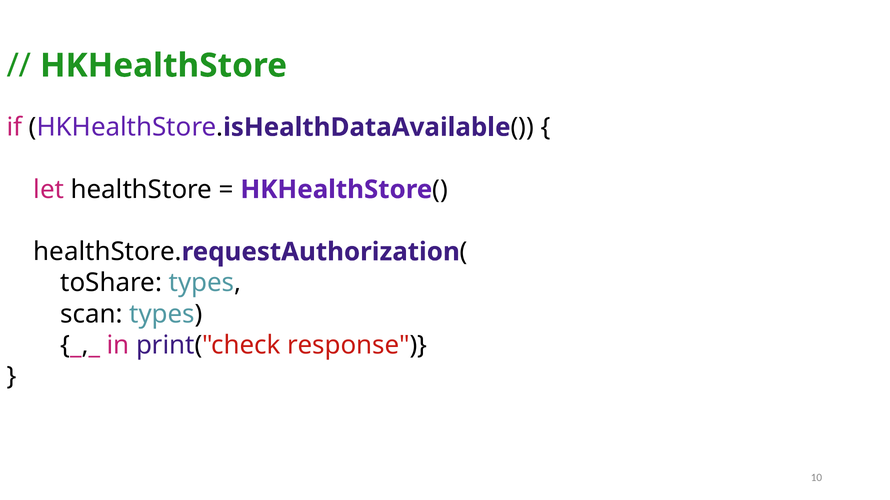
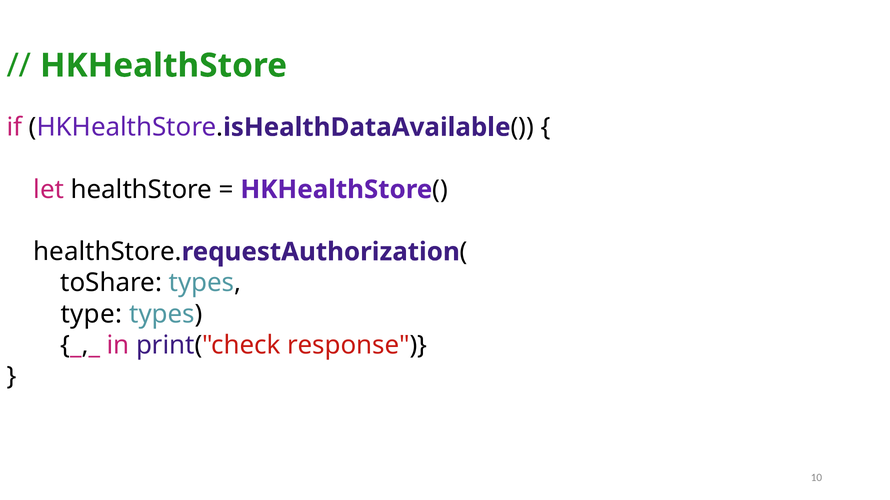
scan: scan -> type (91, 314)
